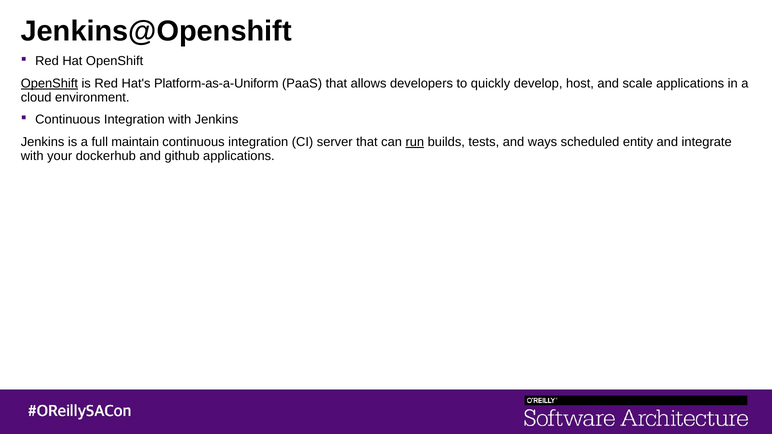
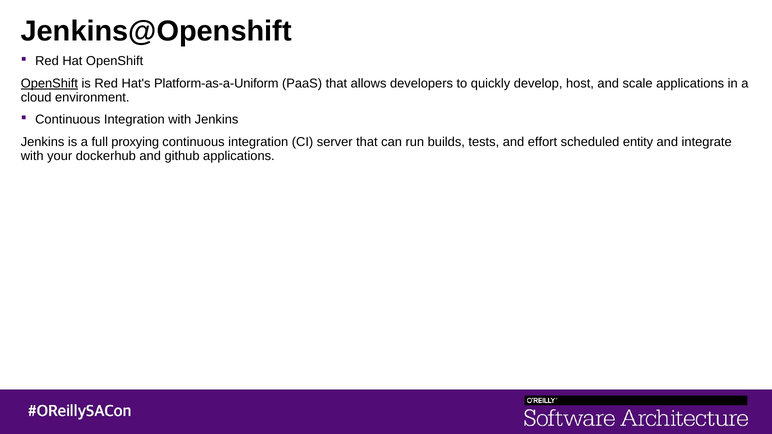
maintain: maintain -> proxying (135, 142)
run underline: present -> none (415, 142)
ways: ways -> effort (542, 142)
